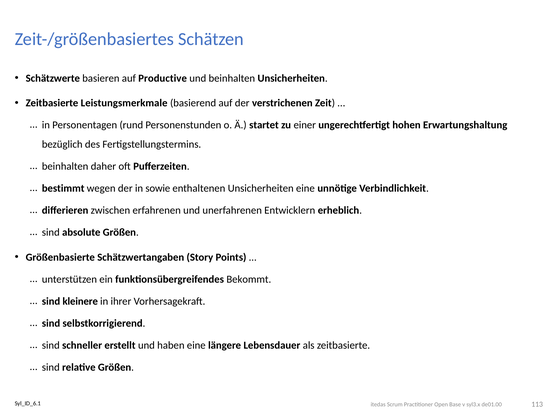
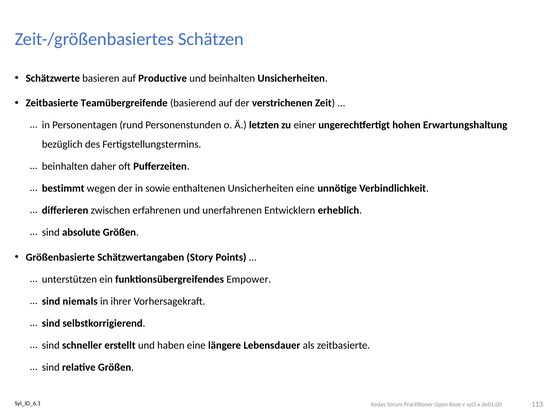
Leistungsmerkmale: Leistungsmerkmale -> Teamübergreifende (124, 103)
startet: startet -> letzten (264, 125)
Bekommt: Bekommt -> Empower (249, 279)
kleinere: kleinere -> niemals (80, 301)
